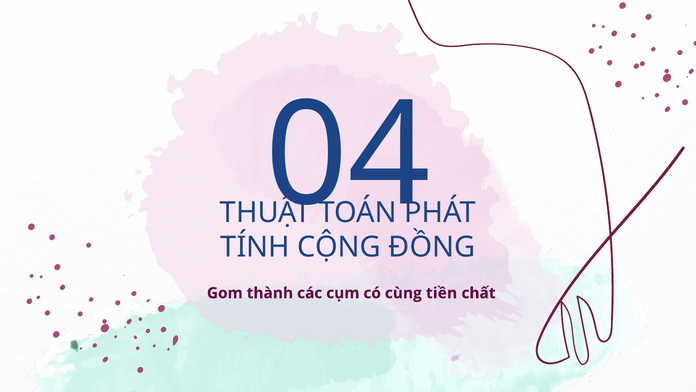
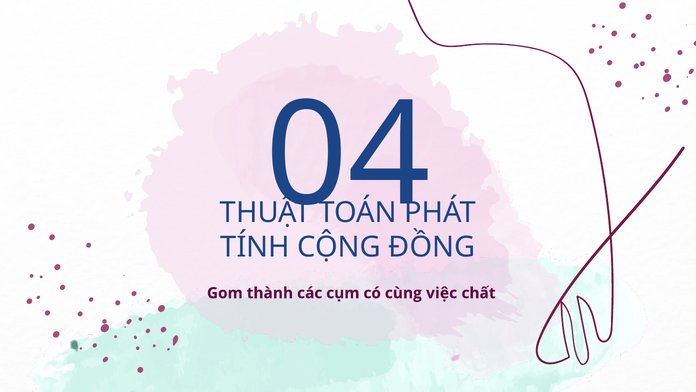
tiền: tiền -> việc (442, 293)
